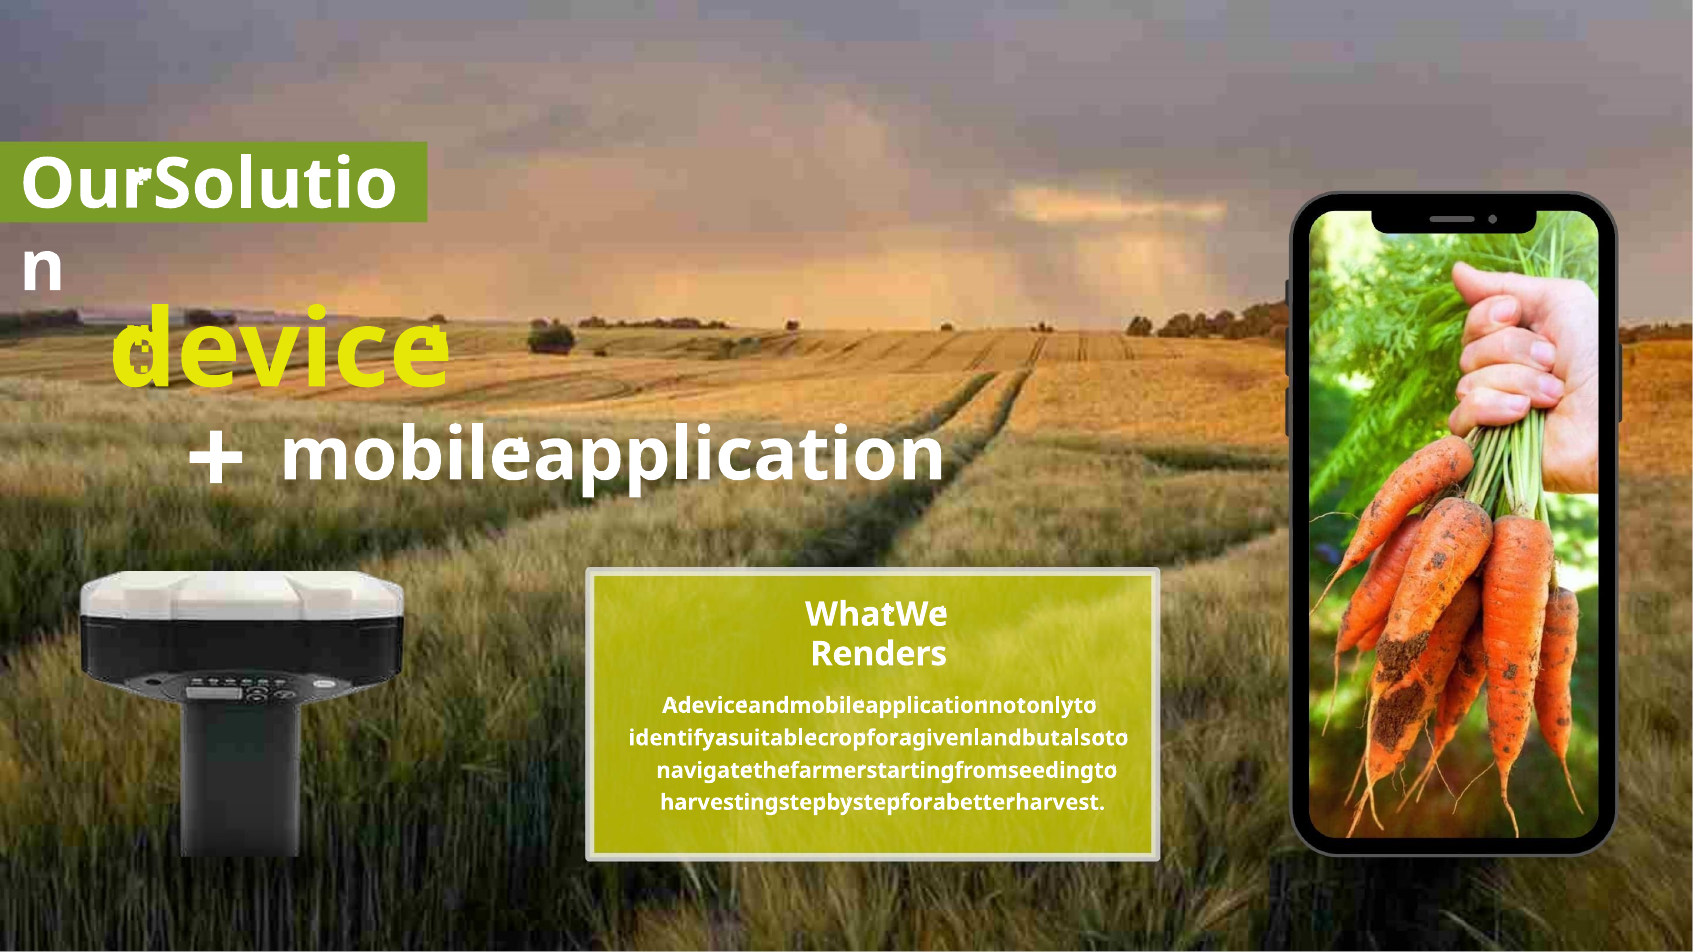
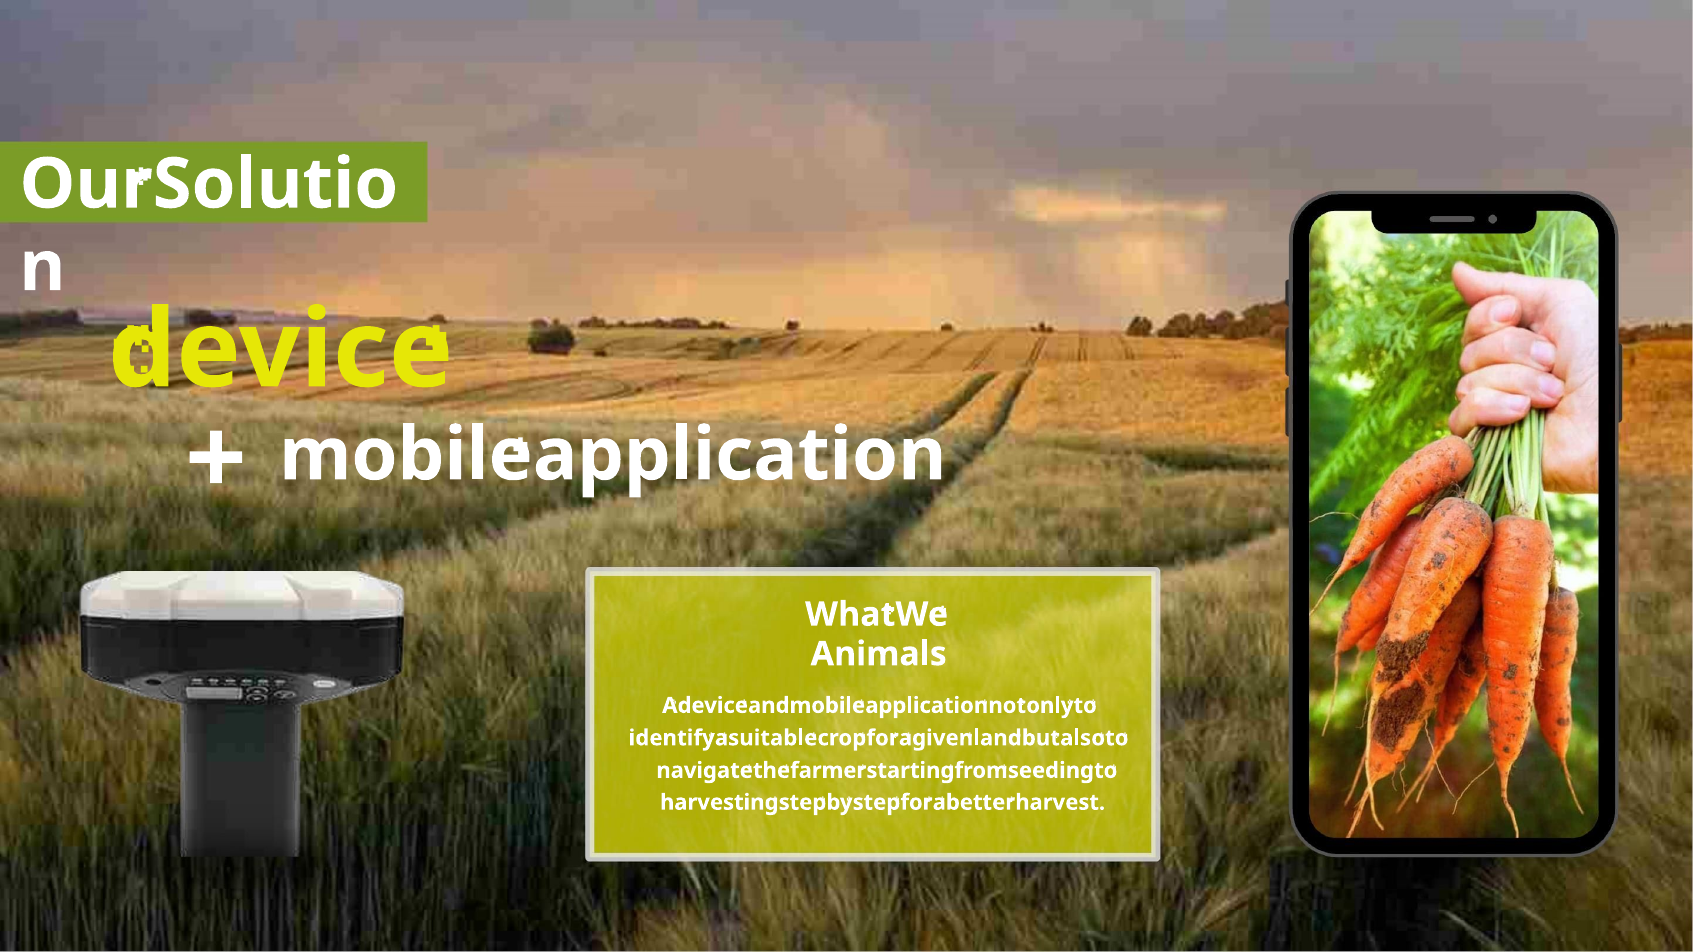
Renders: Renders -> Animals (879, 654)
